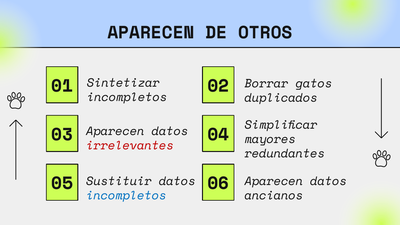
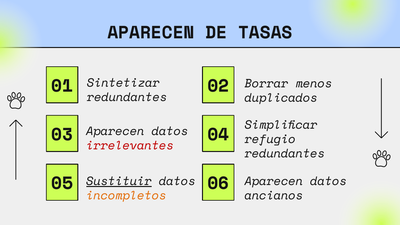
OTROS: OTROS -> TASAS (265, 33)
gatos: gatos -> menos (314, 84)
incompletos: incompletos -> redundantes (127, 97)
mayores: mayores -> refugio (270, 139)
Sustituir underline: none -> present (119, 181)
incompletos colour: blue -> orange (126, 196)
